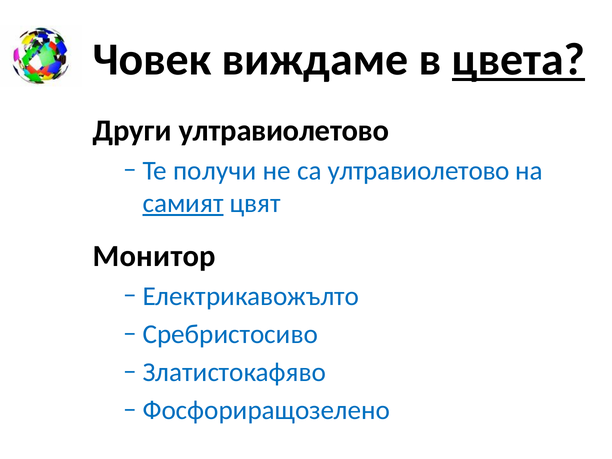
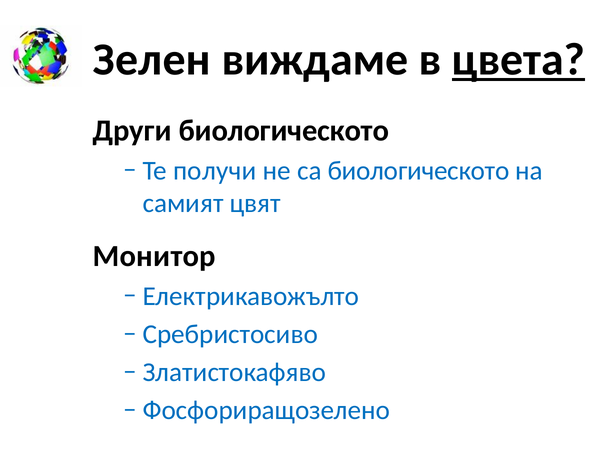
Човек: Човек -> Зелен (152, 60)
Други ултравиолетово: ултравиолетово -> биологическото (284, 131)
са ултравиолетово: ултравиолетово -> биологическото (419, 171)
самият underline: present -> none (183, 203)
